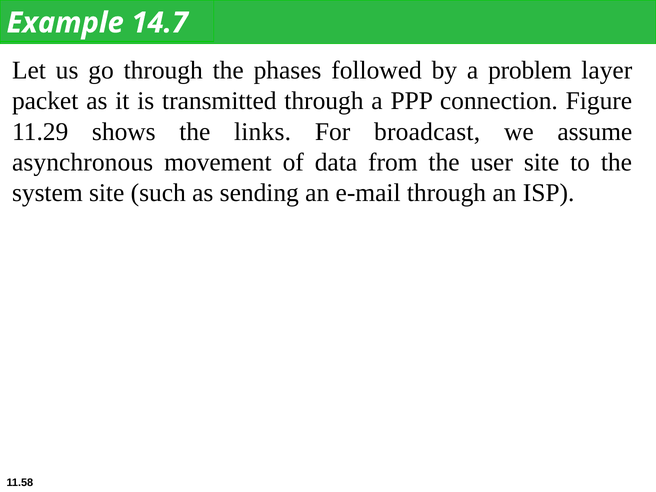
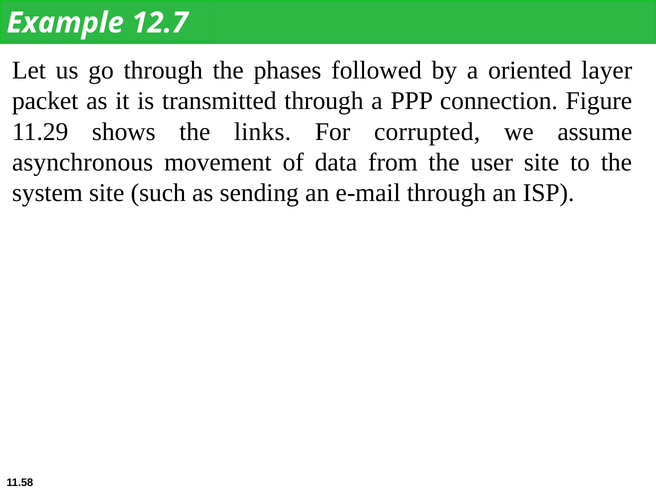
14.7: 14.7 -> 12.7 (160, 23)
problem: problem -> oriented (530, 70)
broadcast: broadcast -> corrupted (427, 132)
